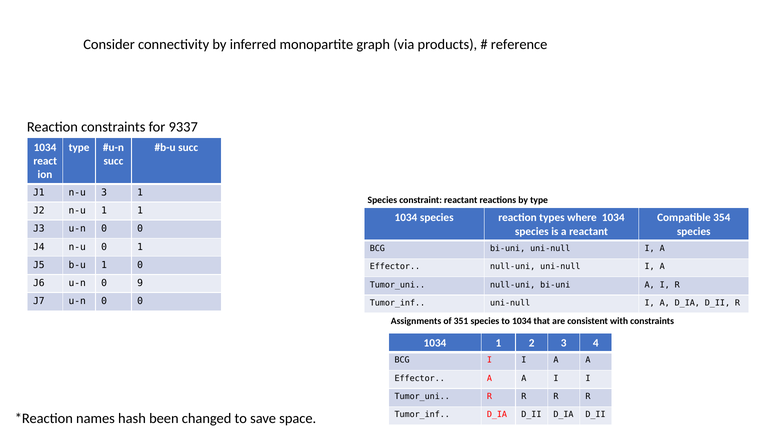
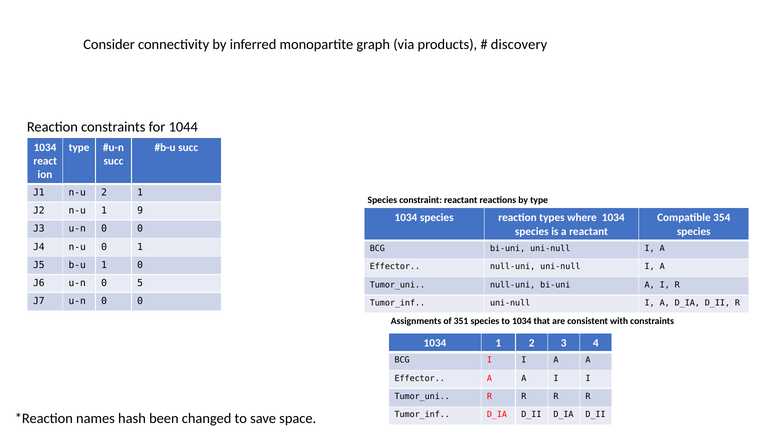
reference: reference -> discovery (519, 45)
9337: 9337 -> 1044 (183, 127)
n-u 3: 3 -> 2 (104, 192)
1 1: 1 -> 9 (140, 210)
9: 9 -> 5 (140, 283)
